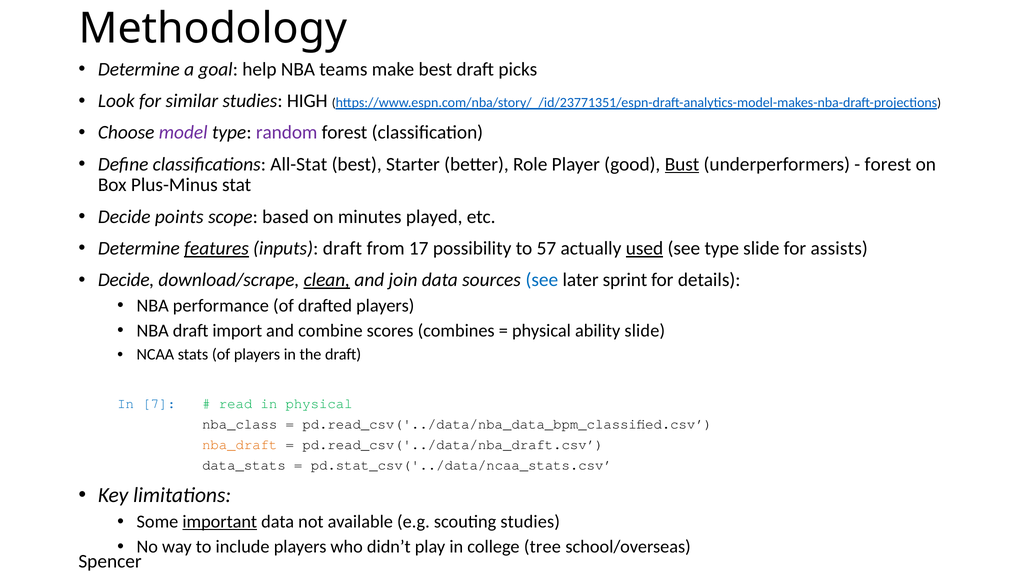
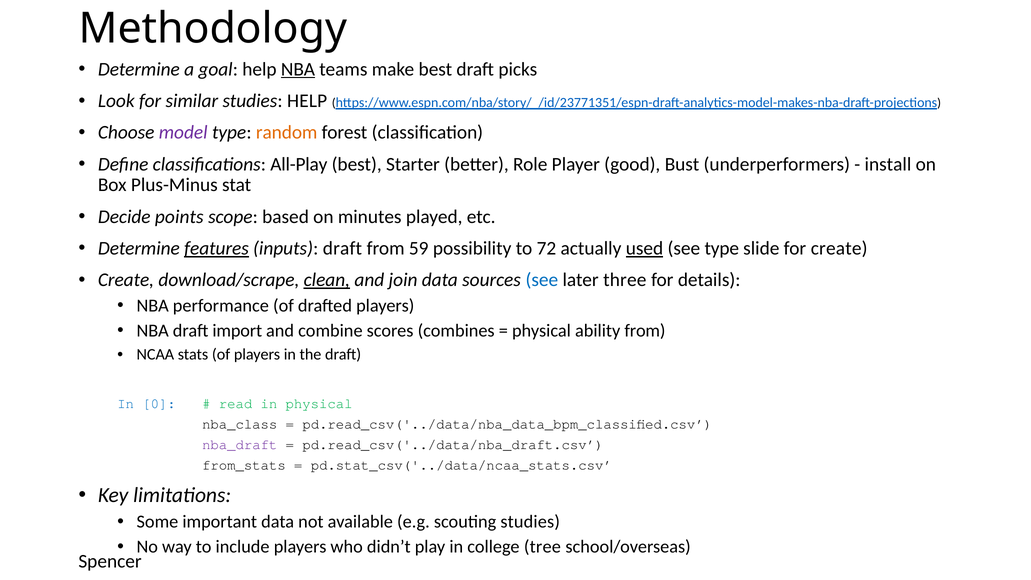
NBA underline: none -> present (298, 69)
studies HIGH: HIGH -> HELP (307, 101)
random colour: purple -> orange (287, 133)
All-Stat: All-Stat -> All-Play (299, 164)
Bust underline: present -> none (682, 164)
forest: forest -> install (888, 164)
17: 17 -> 59 (419, 248)
57: 57 -> 72 (546, 248)
for assists: assists -> create (839, 248)
Decide: Decide -> Create (126, 280)
sprint: sprint -> three (625, 280)
ability slide: slide -> from (645, 331)
7: 7 -> 0 (159, 404)
nba_draft colour: orange -> purple (240, 445)
data_stats: data_stats -> from_stats (244, 465)
important underline: present -> none (220, 522)
